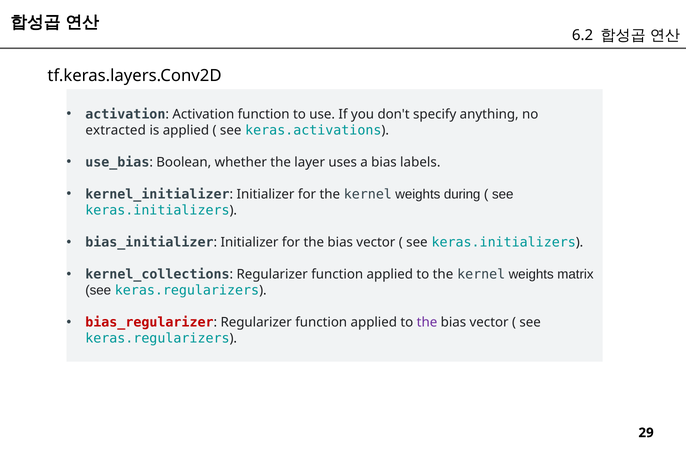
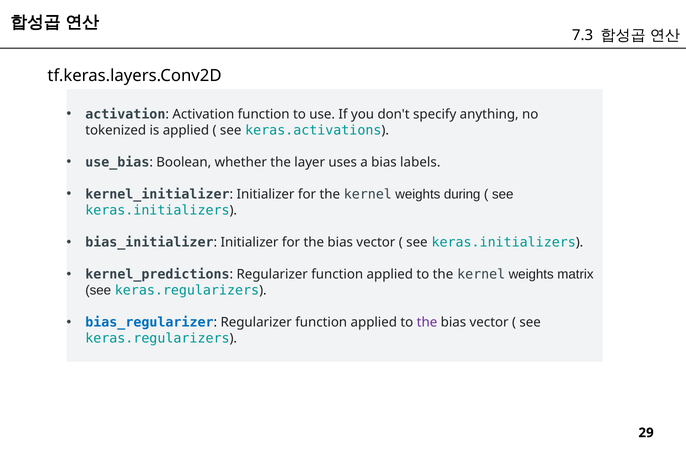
6.2: 6.2 -> 7.3 (583, 35)
extracted: extracted -> tokenized (116, 130)
kernel_collections: kernel_collections -> kernel_predictions (157, 274)
bias_regularizer colour: red -> blue (149, 322)
